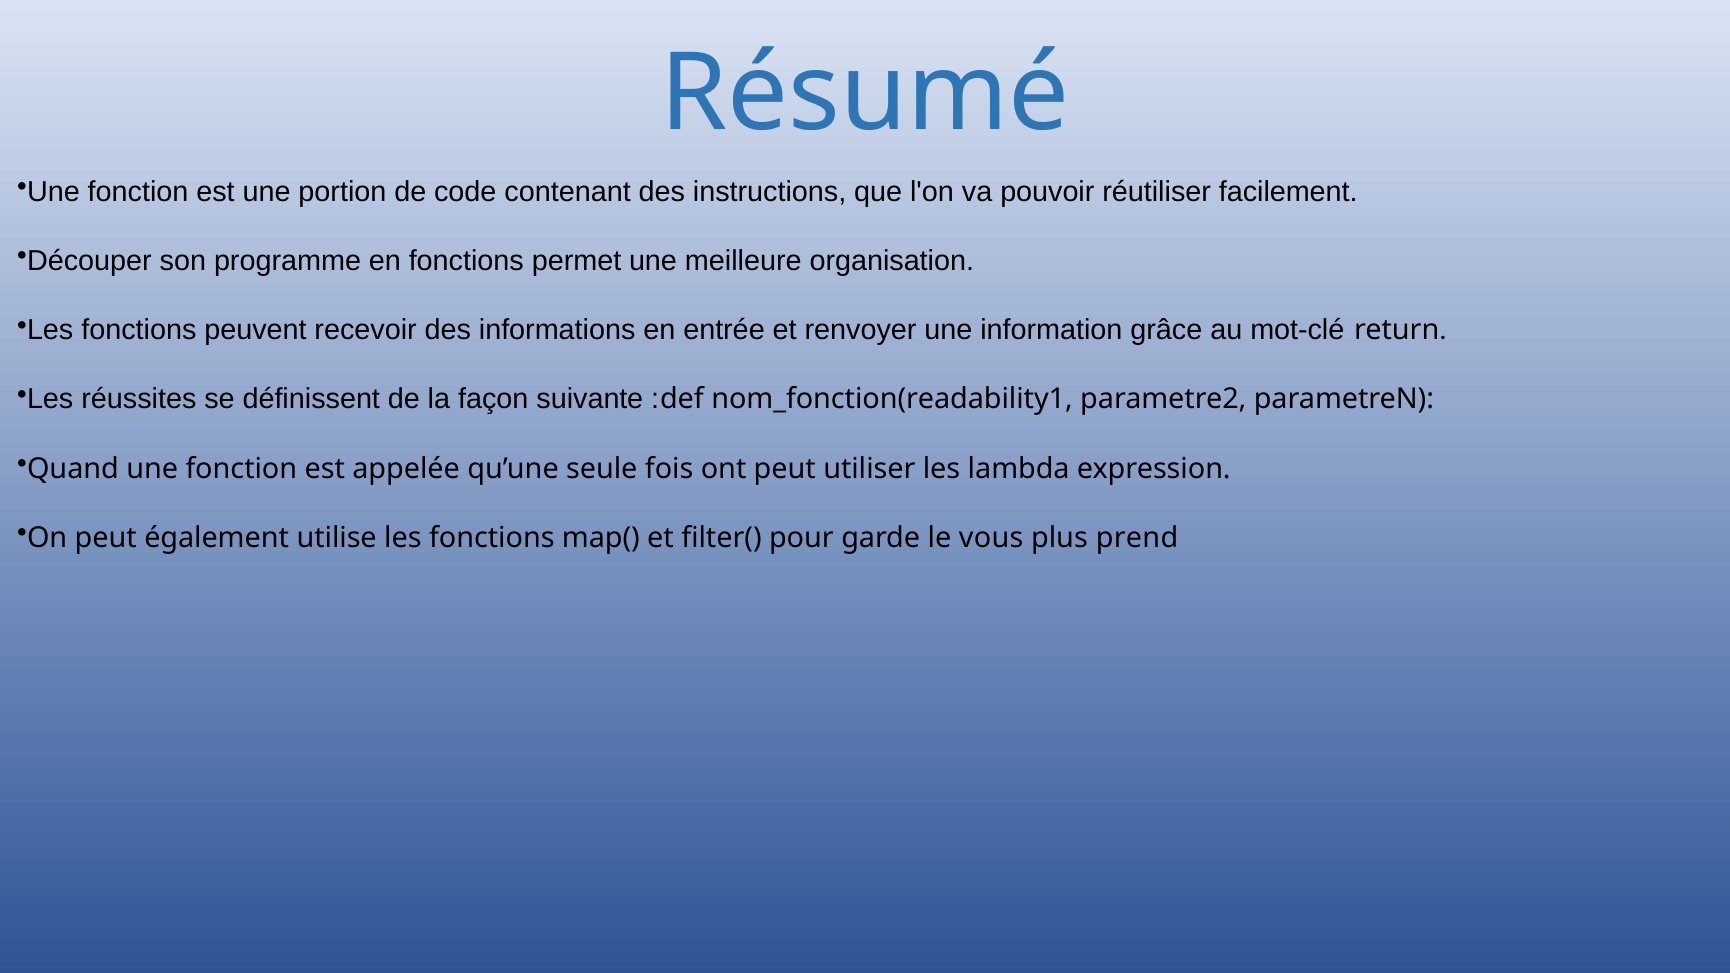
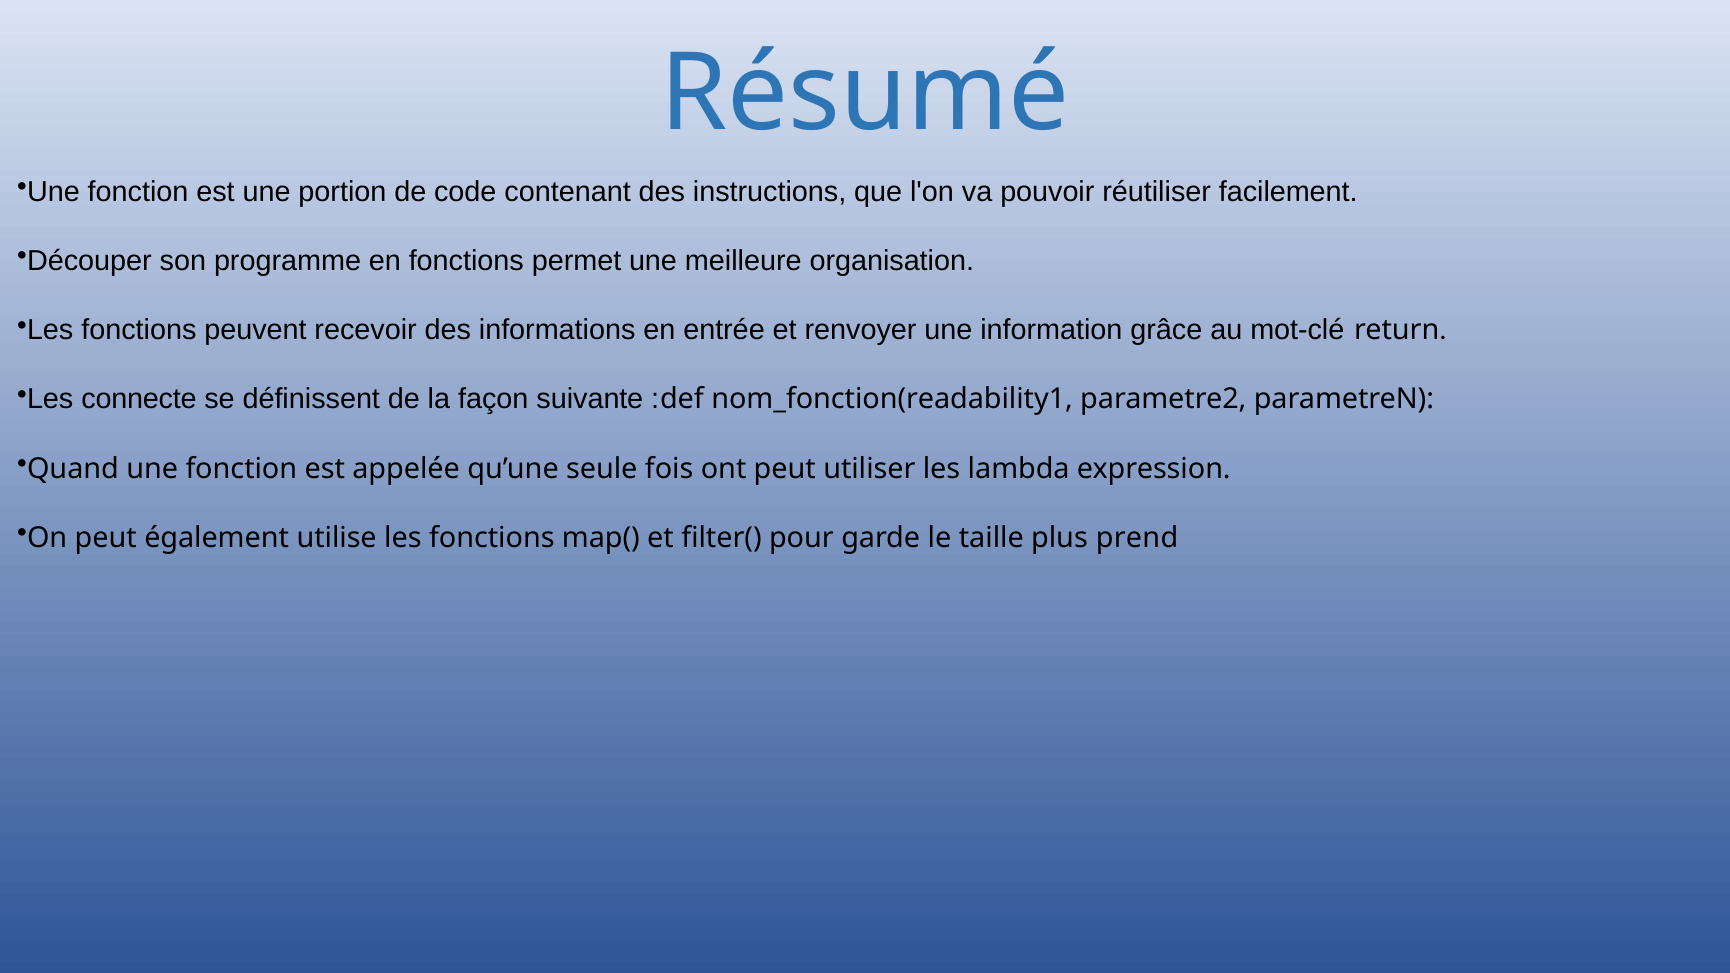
réussites: réussites -> connecte (139, 400)
vous: vous -> taille (991, 538)
